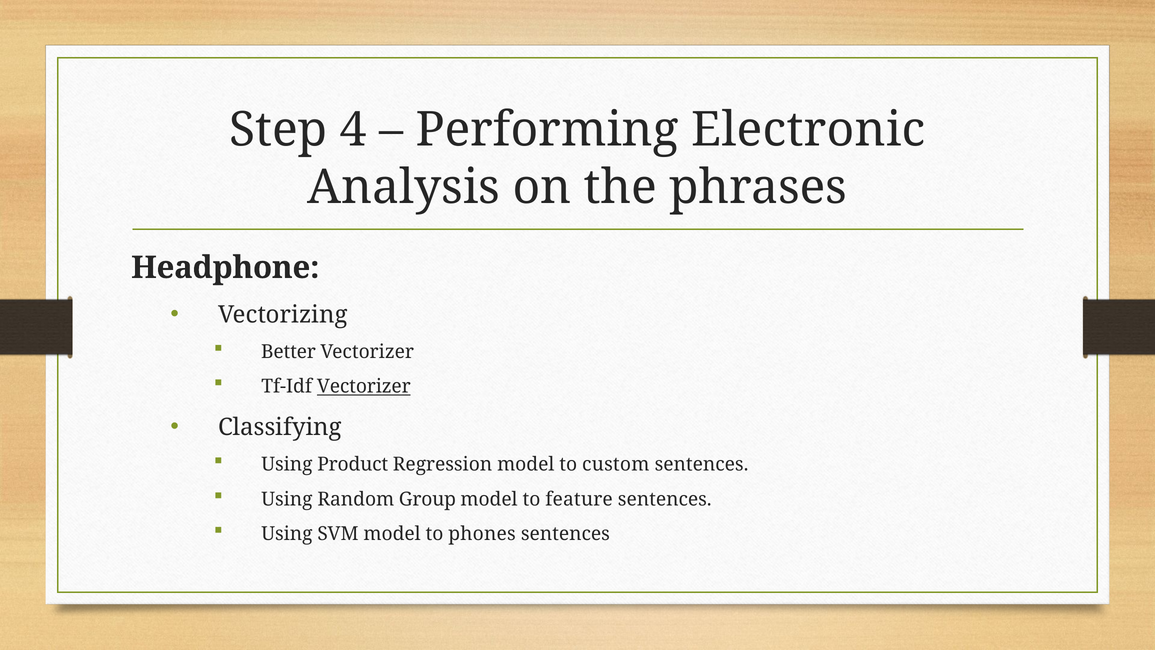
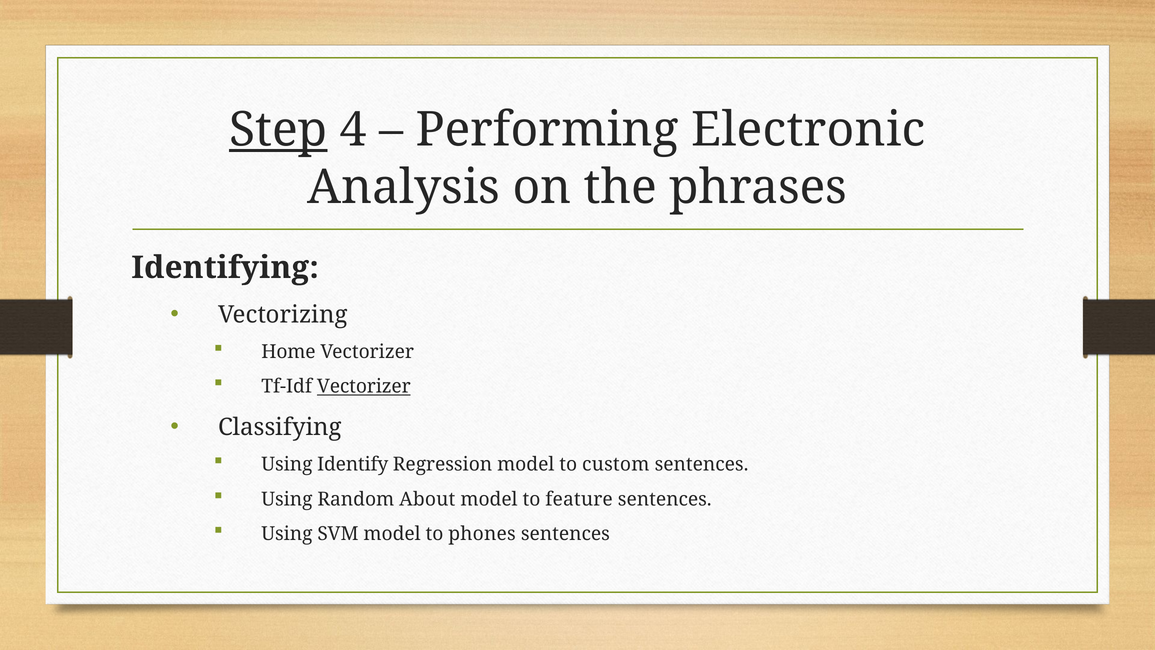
Step underline: none -> present (278, 130)
Headphone: Headphone -> Identifying (225, 268)
Better: Better -> Home (288, 352)
Product: Product -> Identify (353, 464)
Group: Group -> About (427, 499)
